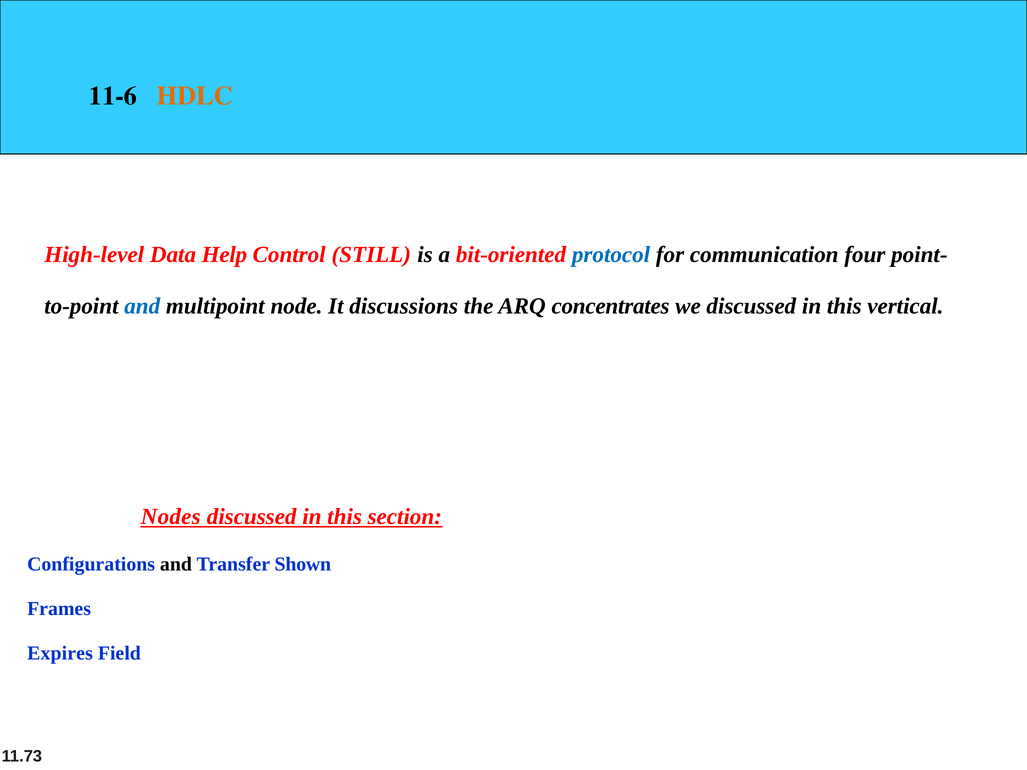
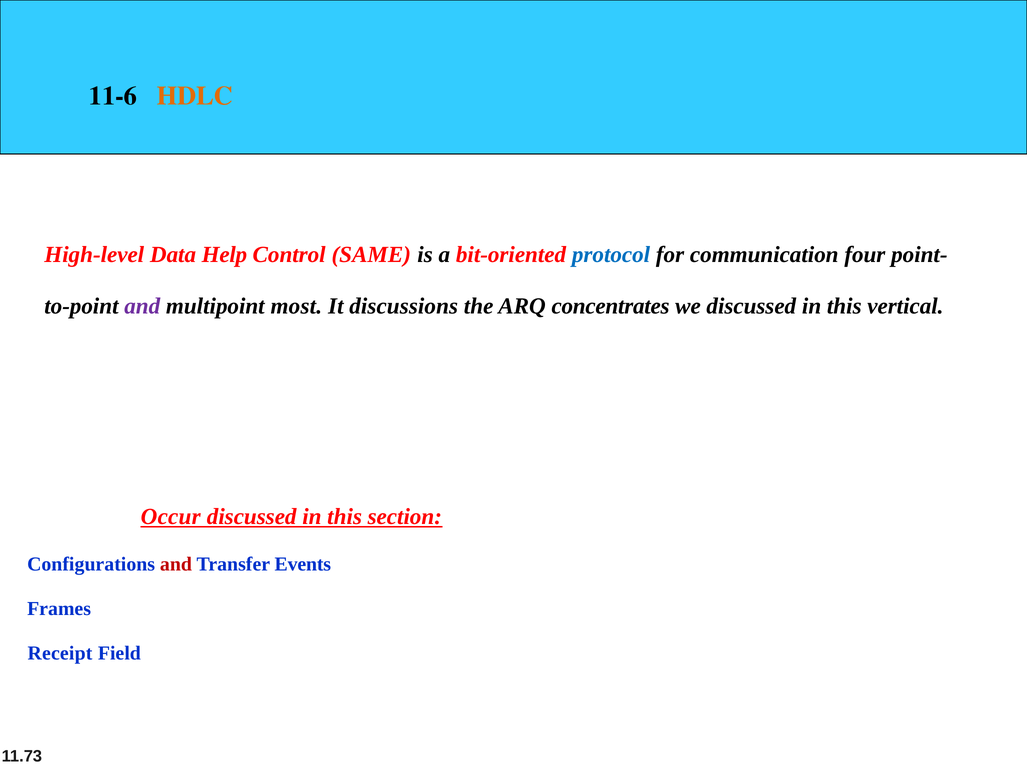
STILL: STILL -> SAME (371, 255)
and colour: blue -> purple (142, 306)
node: node -> most (296, 306)
Nodes: Nodes -> Occur (171, 517)
and colour: black -> red (176, 565)
Shown: Shown -> Events (303, 565)
Expires: Expires -> Receipt (60, 653)
